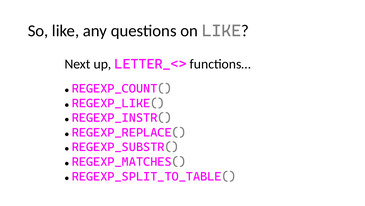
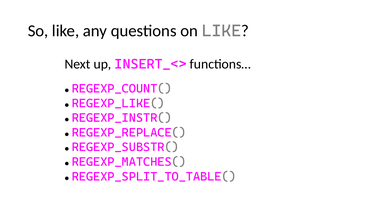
LETTER_<>: LETTER_<> -> INSERT_<> (151, 64)
